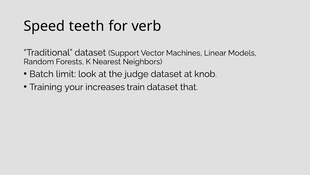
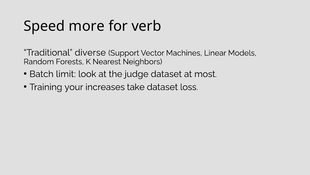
teeth: teeth -> more (87, 26)
Traditional dataset: dataset -> diverse (90, 52)
knob: knob -> most (206, 74)
train: train -> take (136, 87)
that: that -> loss (189, 87)
